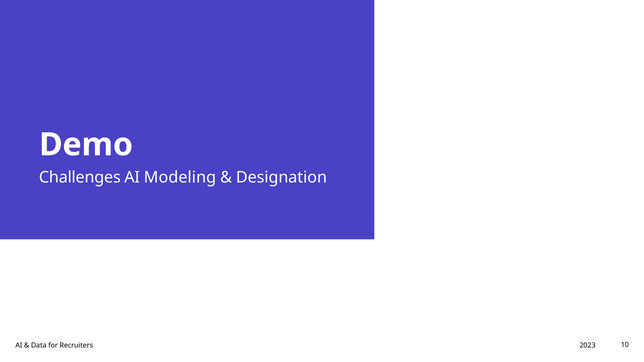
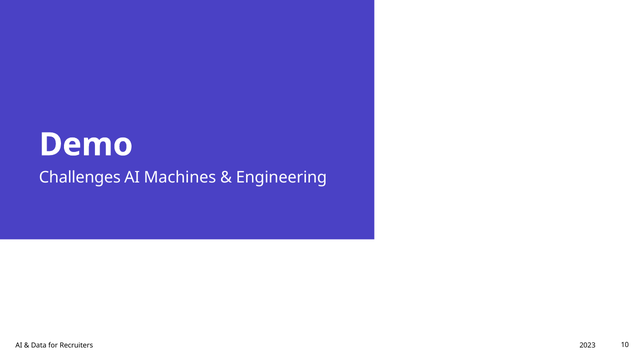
Modeling: Modeling -> Machines (180, 178)
Designation: Designation -> Engineering (281, 178)
